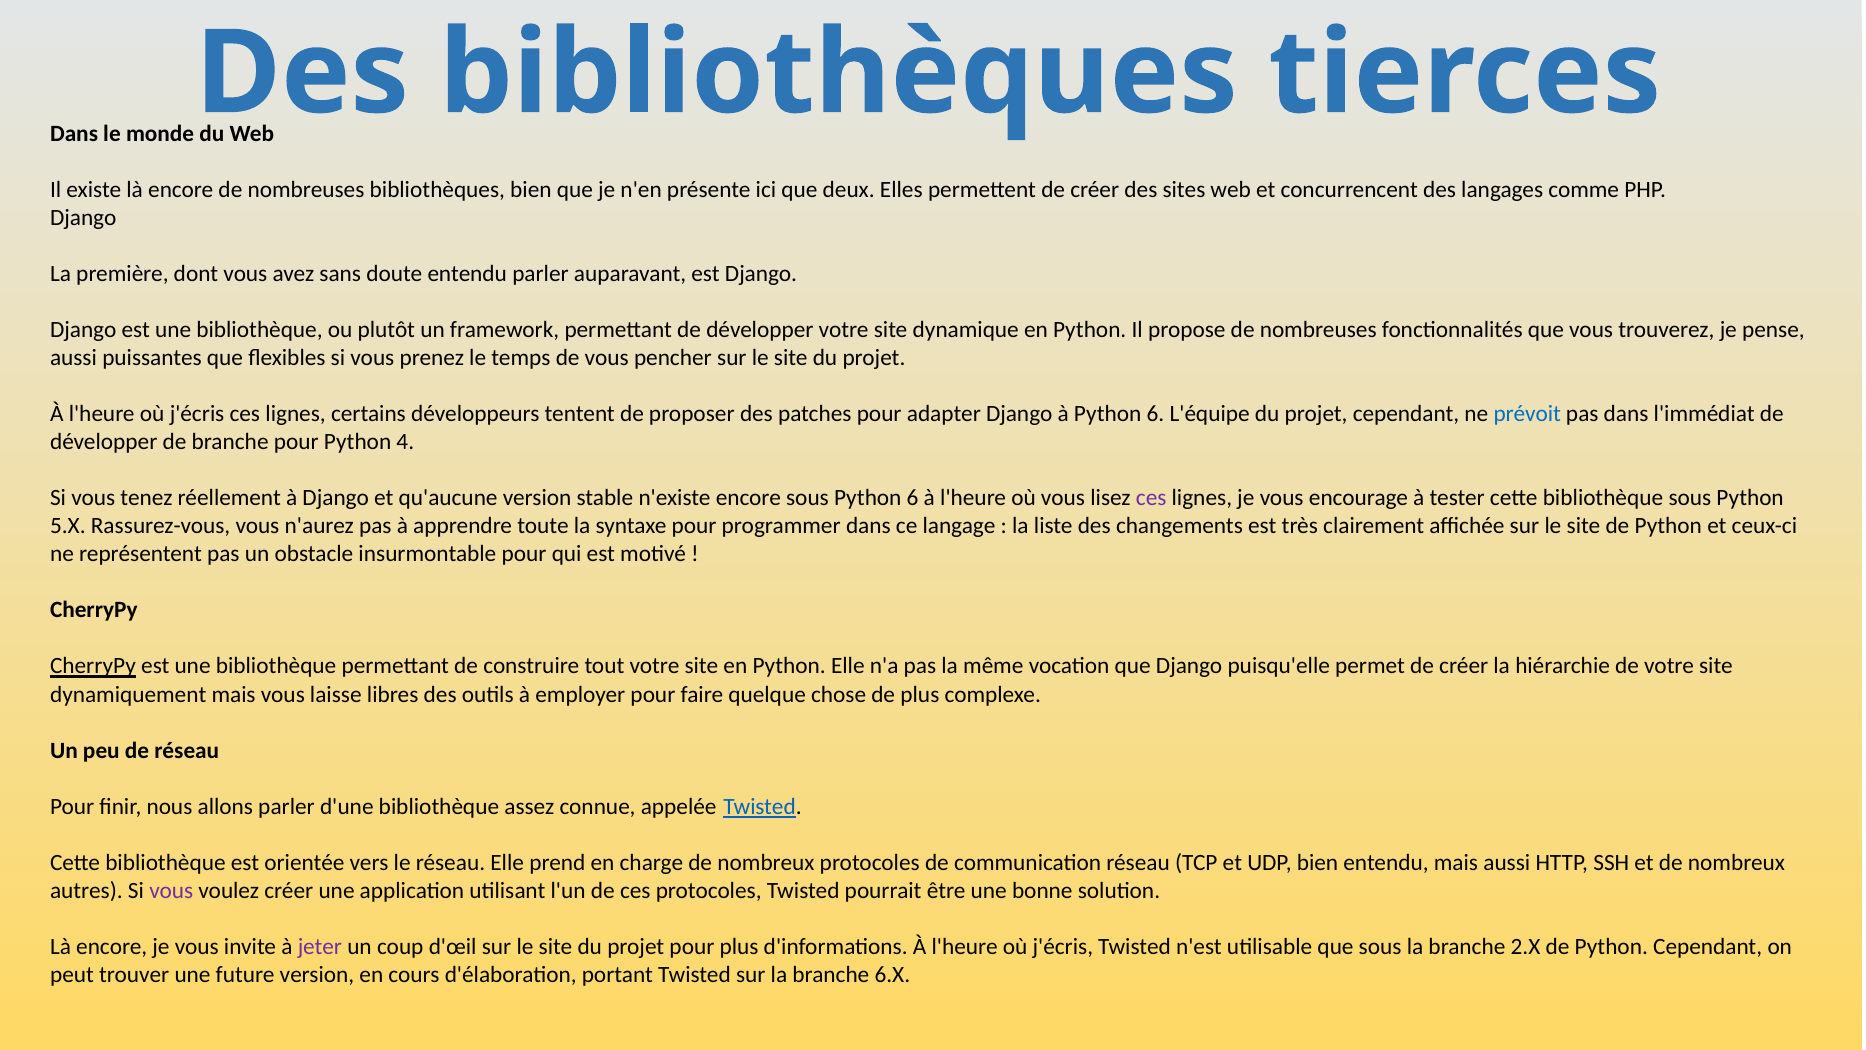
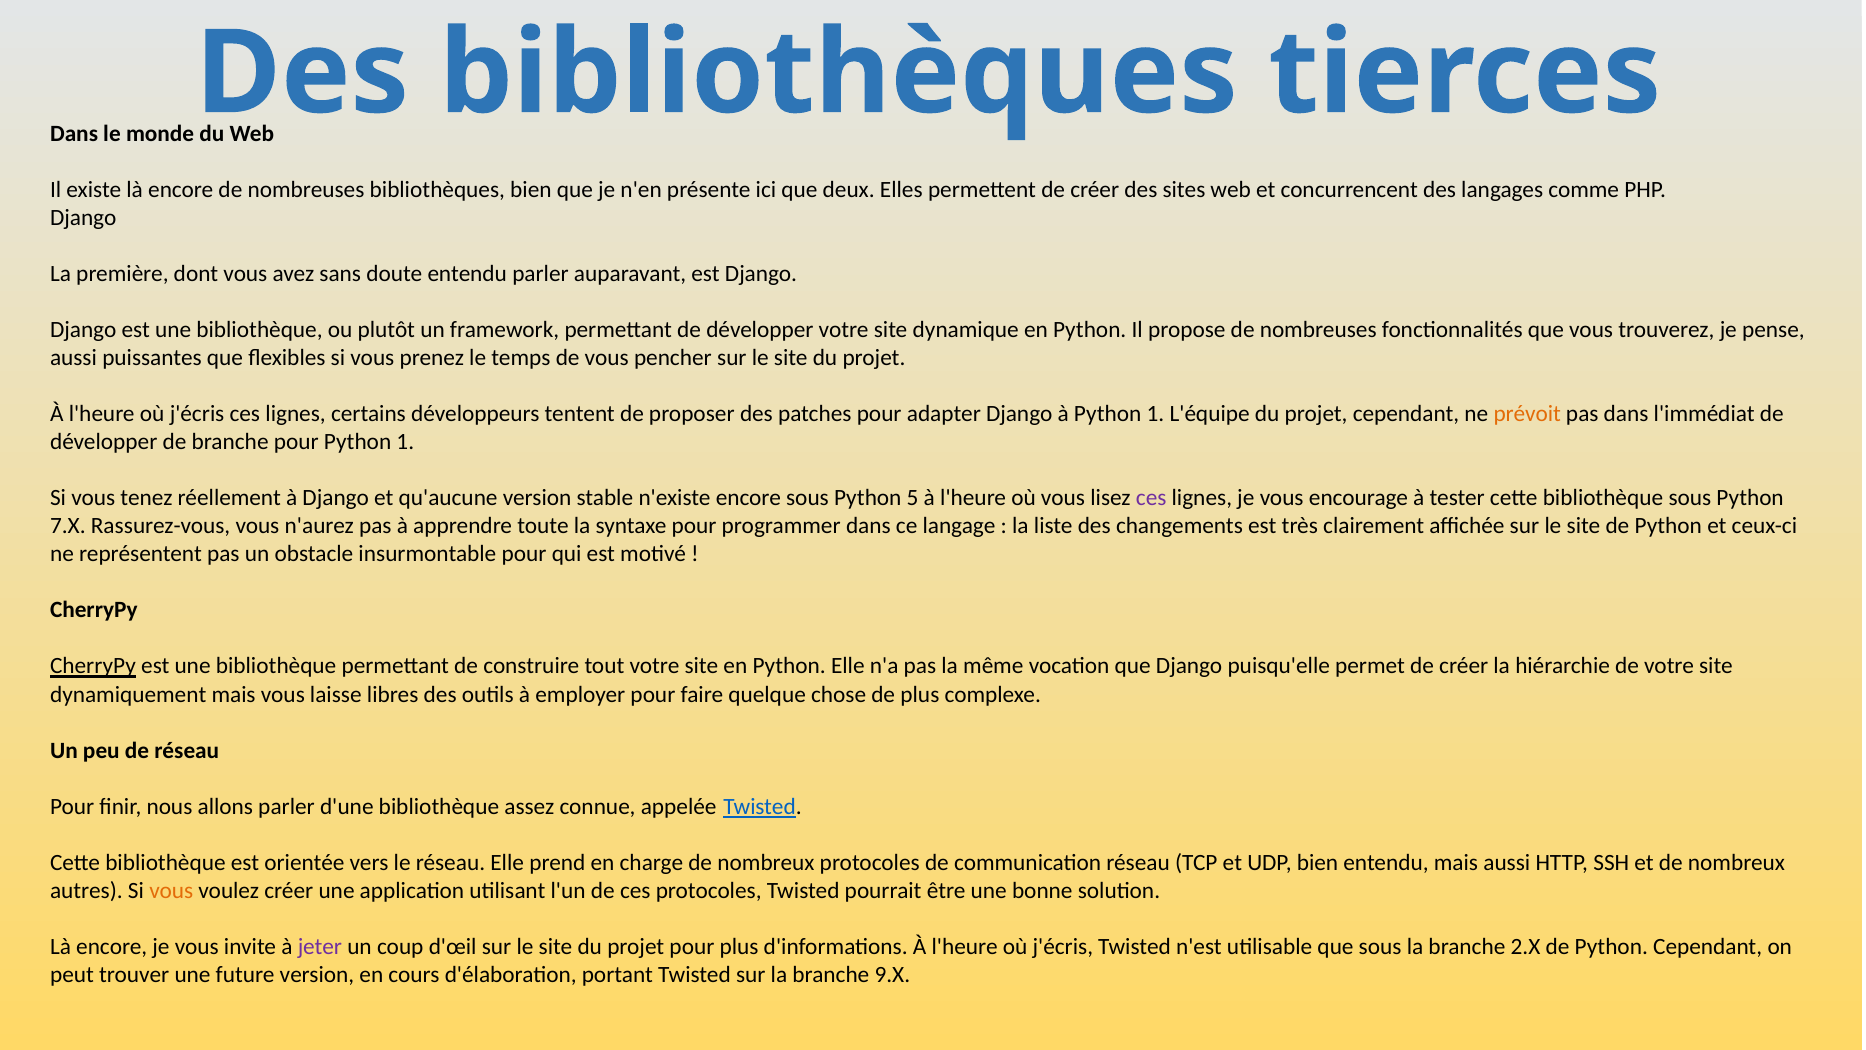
à Python 6: 6 -> 1 (1155, 414)
prévoit colour: blue -> orange (1527, 414)
pour Python 4: 4 -> 1 (405, 442)
sous Python 6: 6 -> 5 (913, 498)
5.X: 5.X -> 7.X (68, 526)
vous colour: purple -> orange (171, 891)
6.X: 6.X -> 9.X (892, 975)
